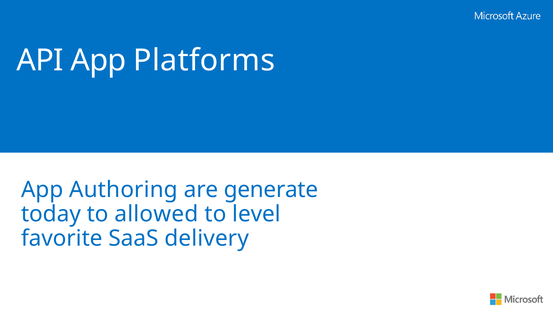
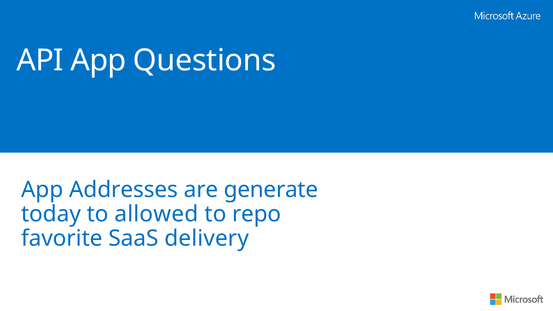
Platforms: Platforms -> Questions (204, 61)
Authoring: Authoring -> Addresses (124, 190)
level: level -> repo (257, 214)
